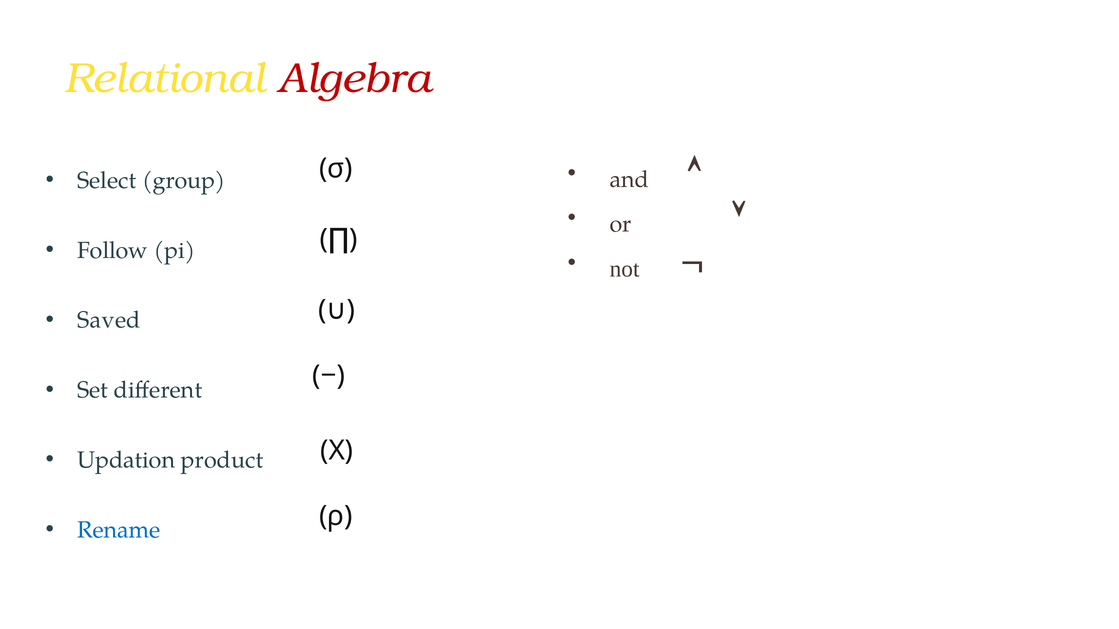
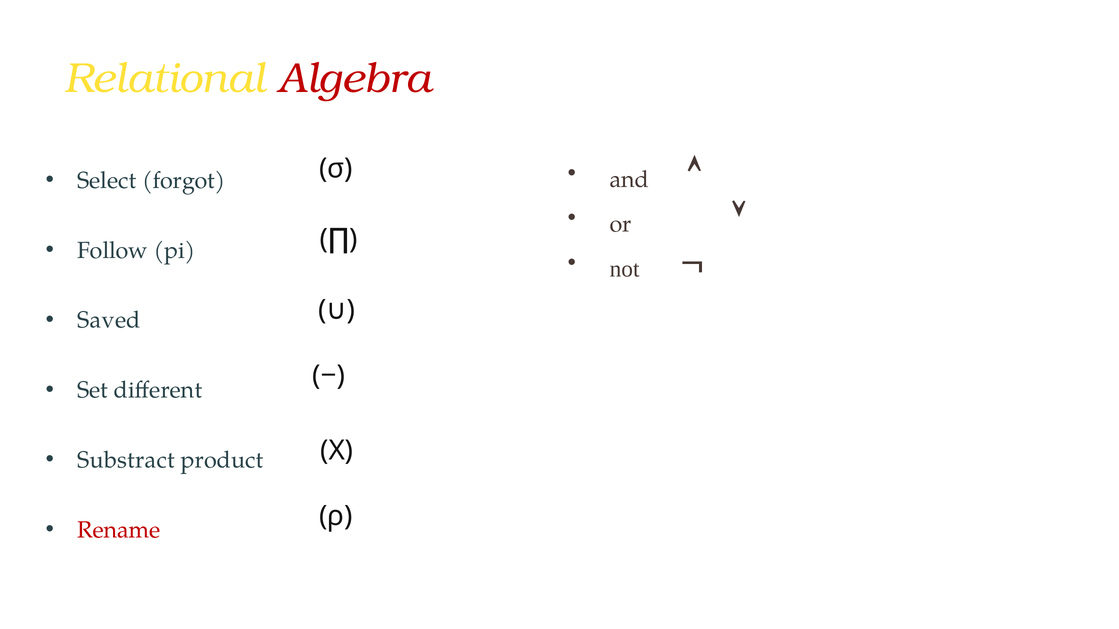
group: group -> forgot (184, 181)
Updation: Updation -> Substract (126, 460)
Rename colour: blue -> red (119, 530)
